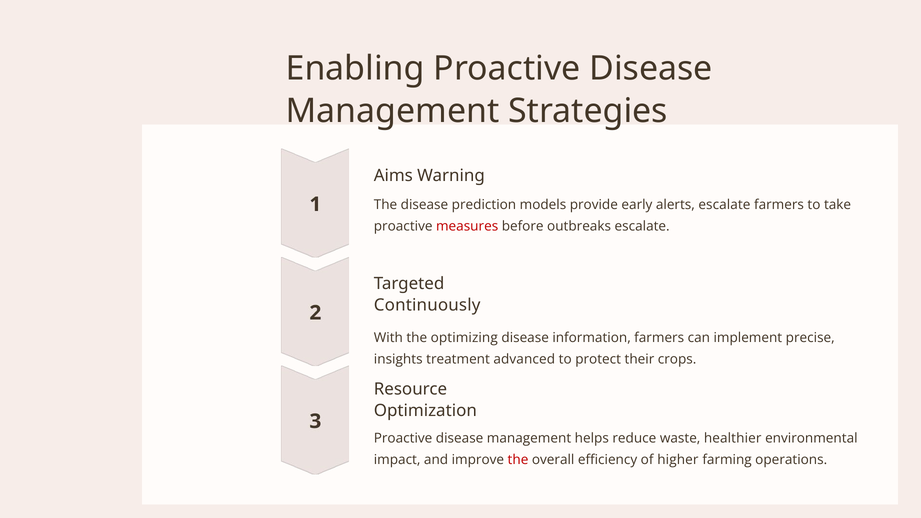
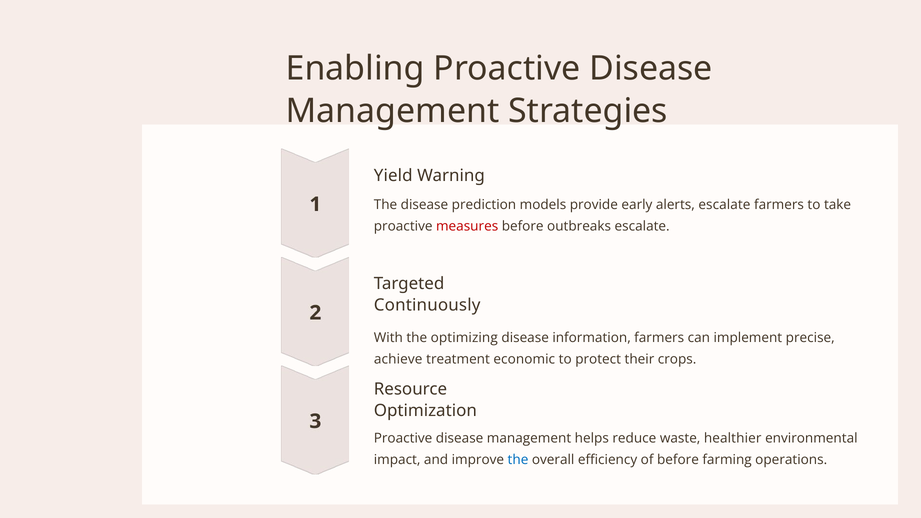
Aims: Aims -> Yield (393, 175)
insights: insights -> achieve (398, 359)
advanced: advanced -> economic (524, 359)
the colour: red -> blue (518, 460)
of higher: higher -> before (678, 460)
